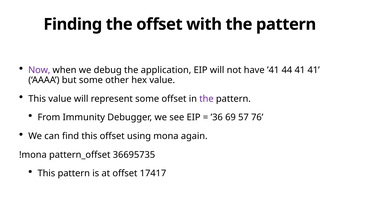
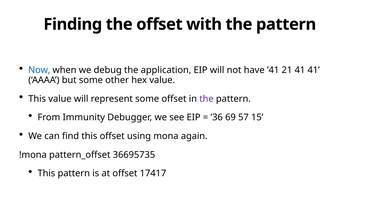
Now colour: purple -> blue (39, 70)
44: 44 -> 21 (287, 70)
76: 76 -> 15 (257, 117)
